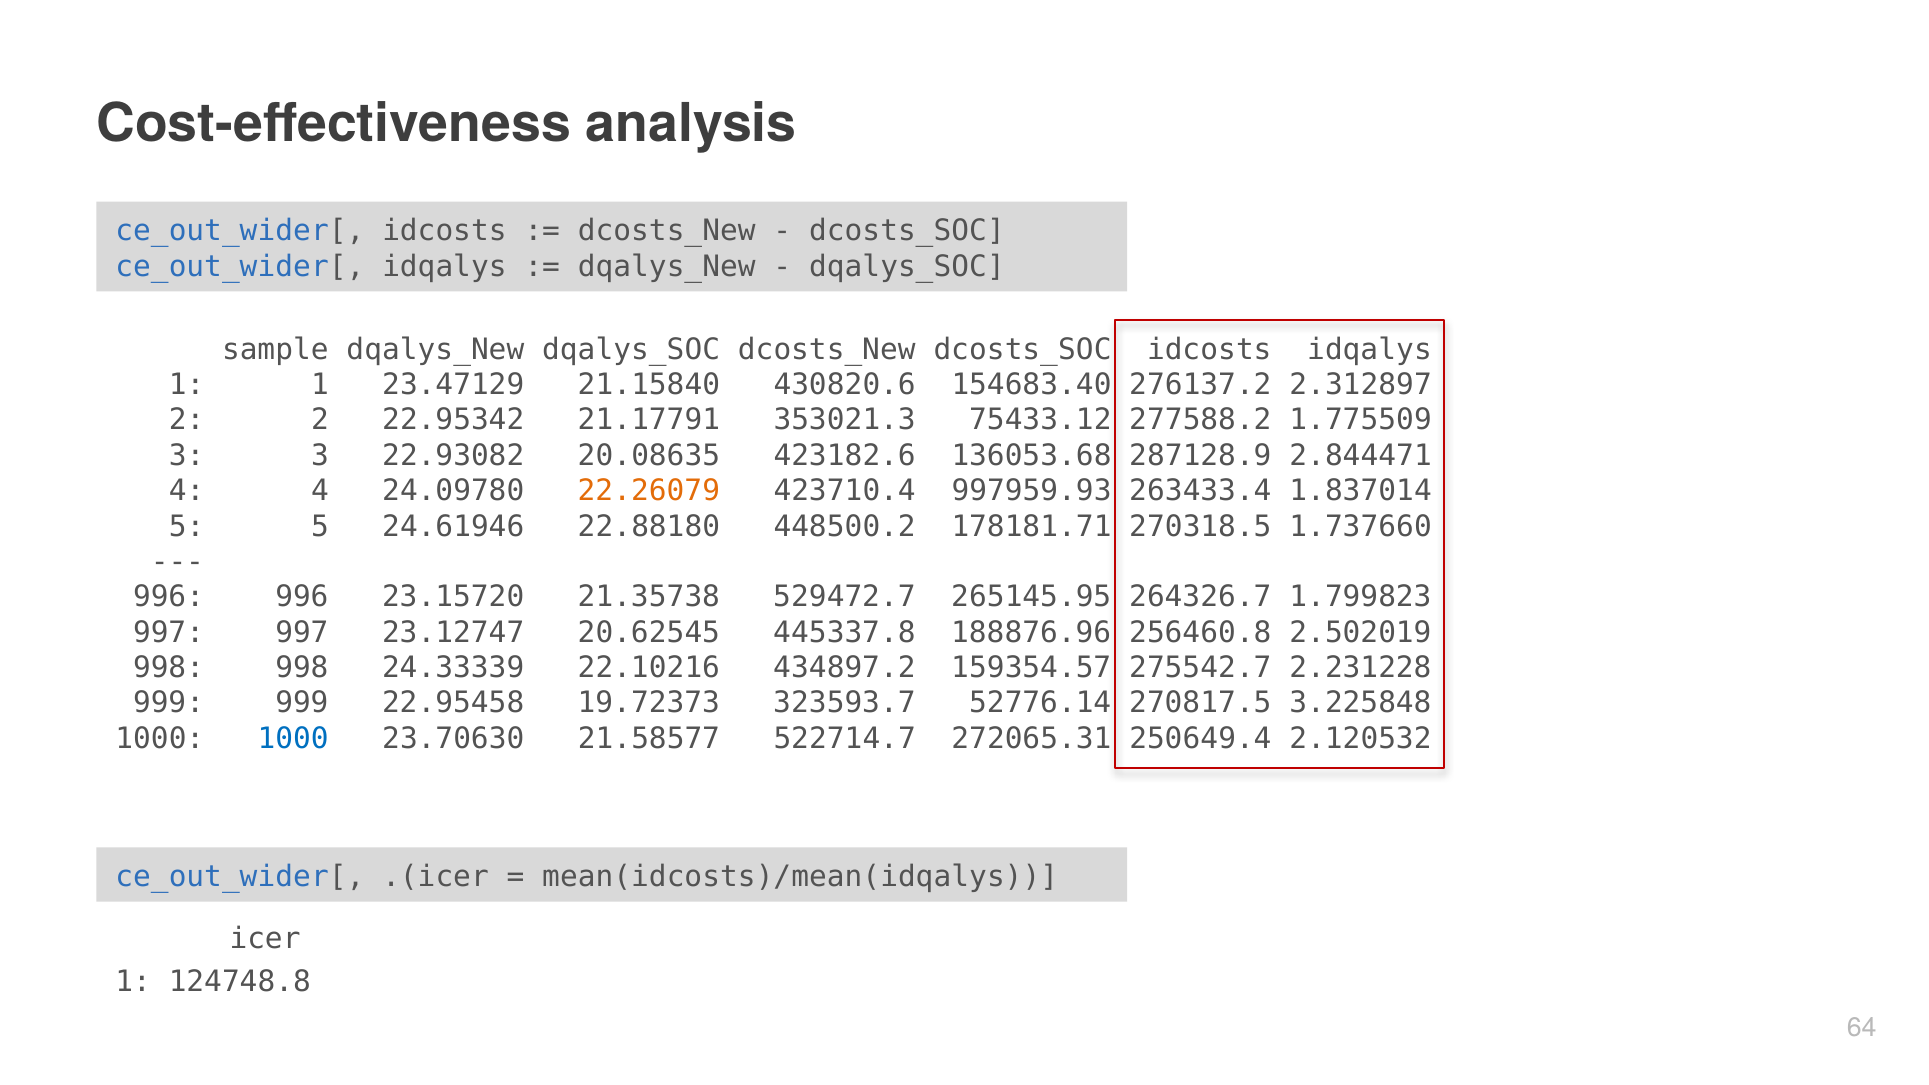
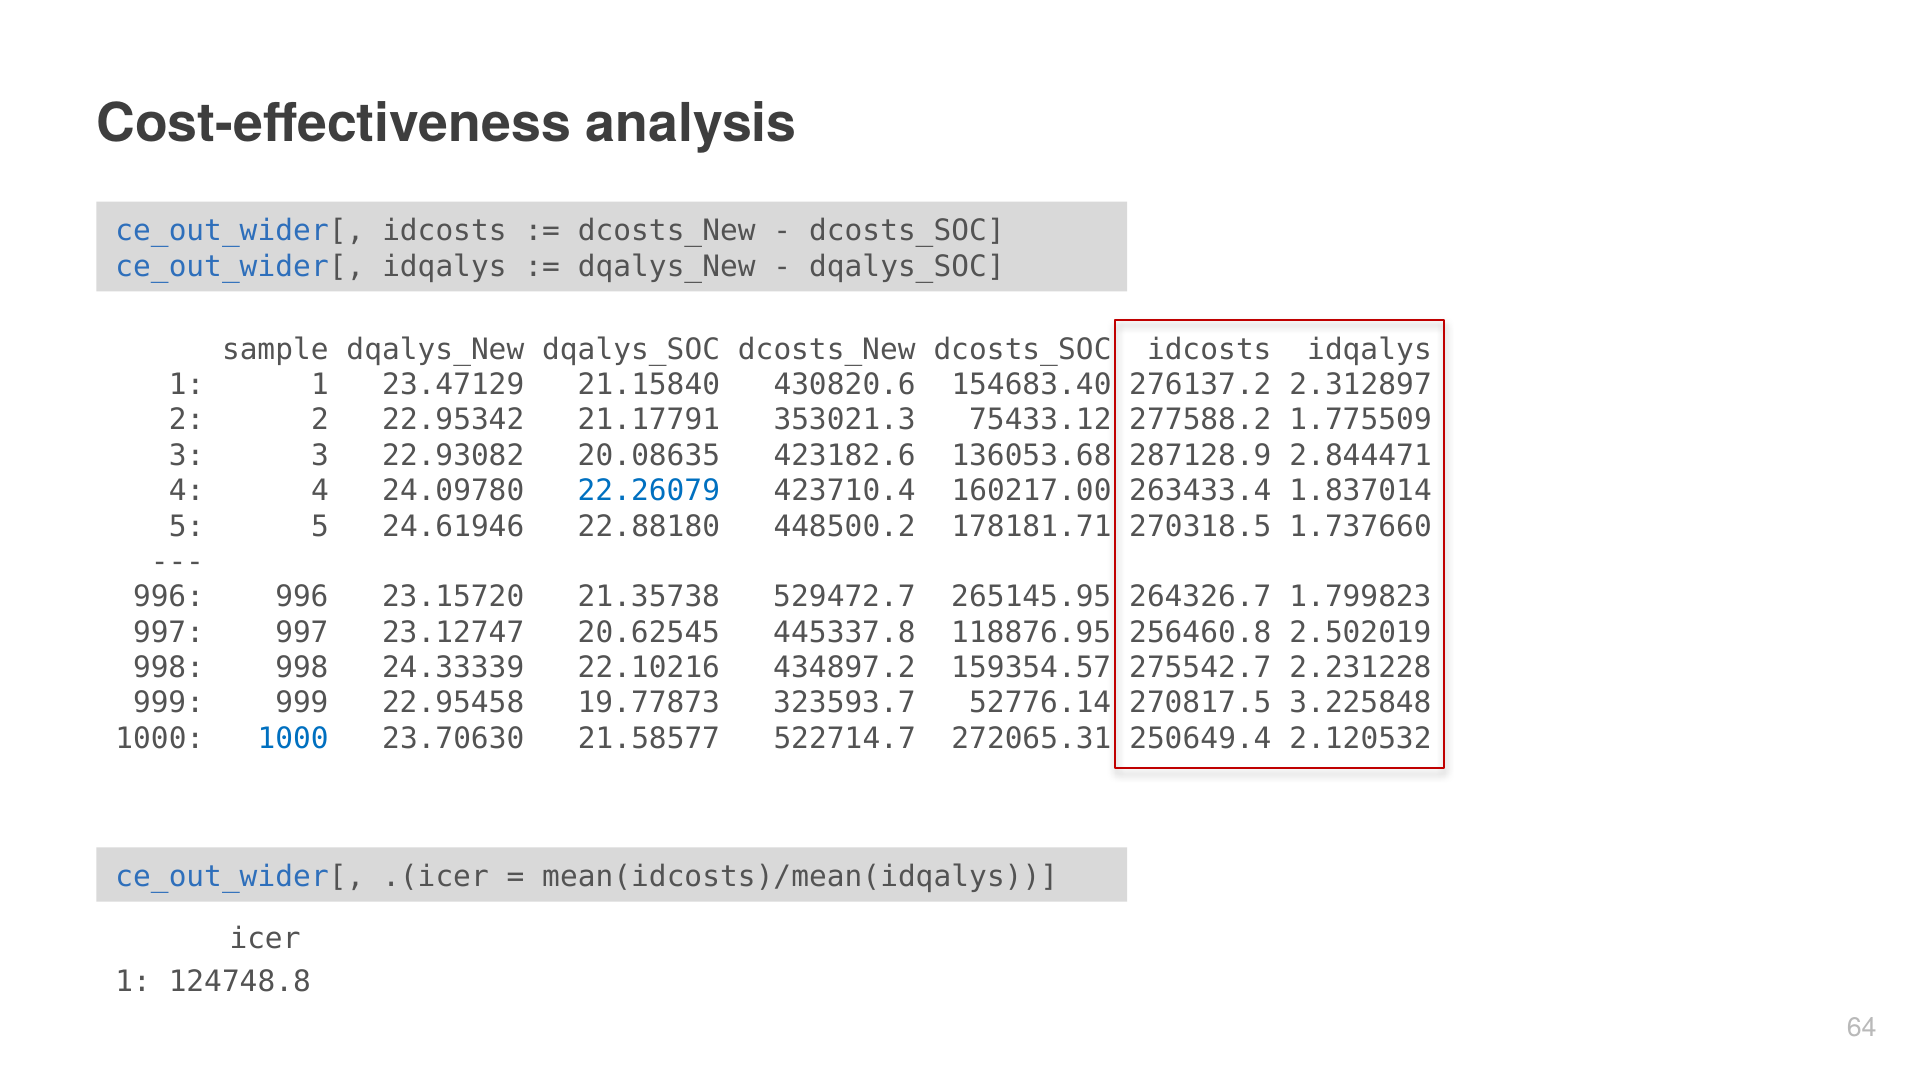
22.26079 colour: orange -> blue (649, 491)
997959.93: 997959.93 -> 160217.00 (1032, 491)
188876.96: 188876.96 -> 118876.95 (1031, 633)
19.72373: 19.72373 -> 19.77873 (649, 703)
